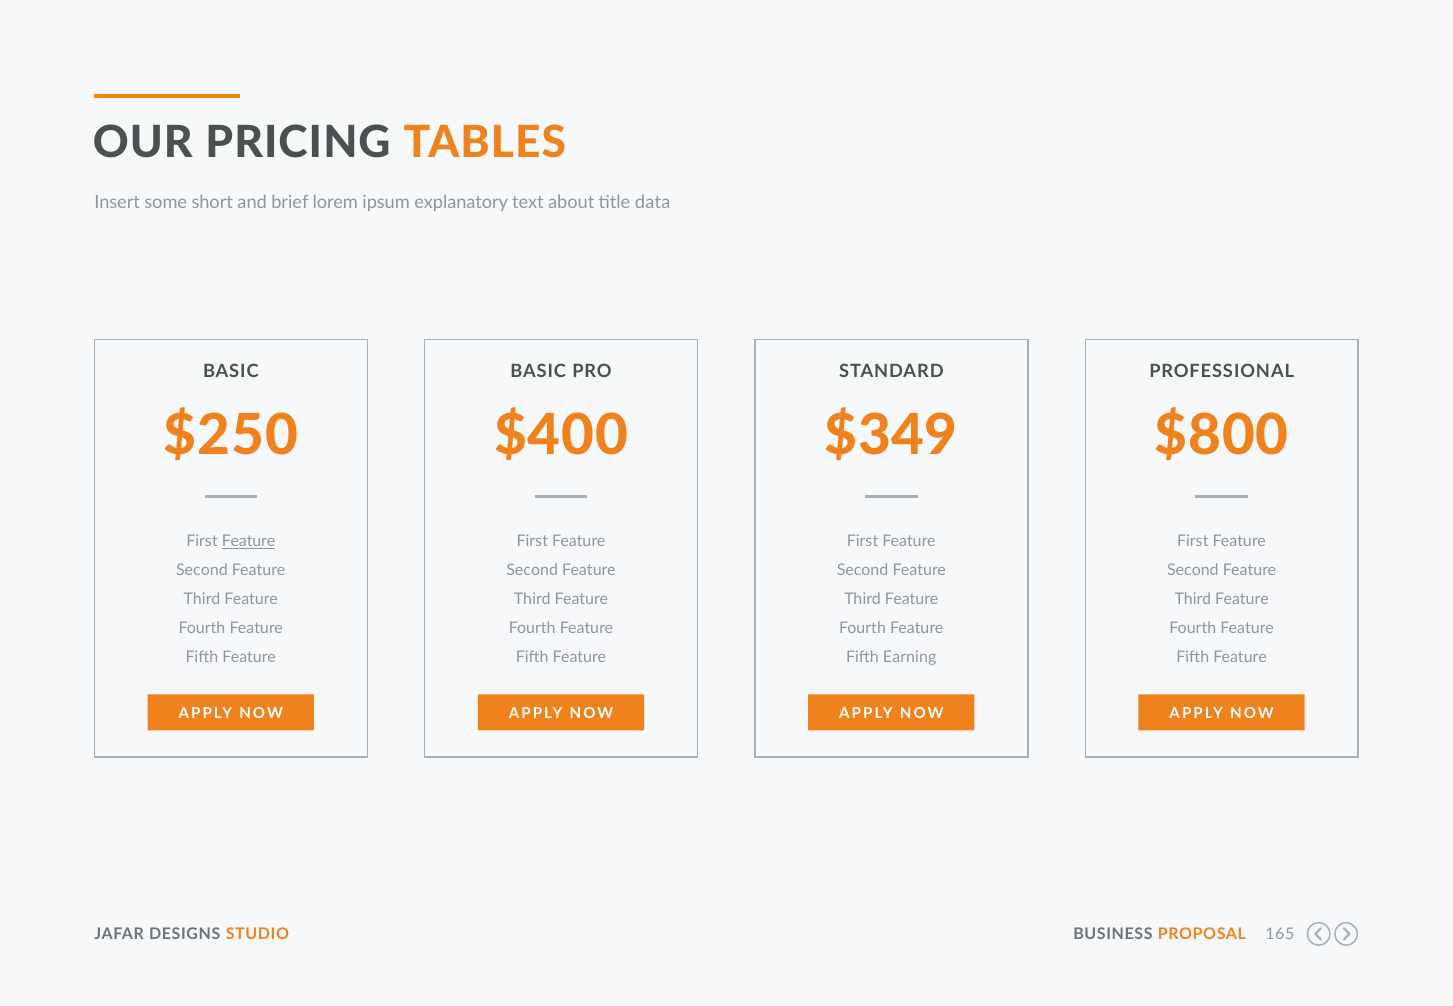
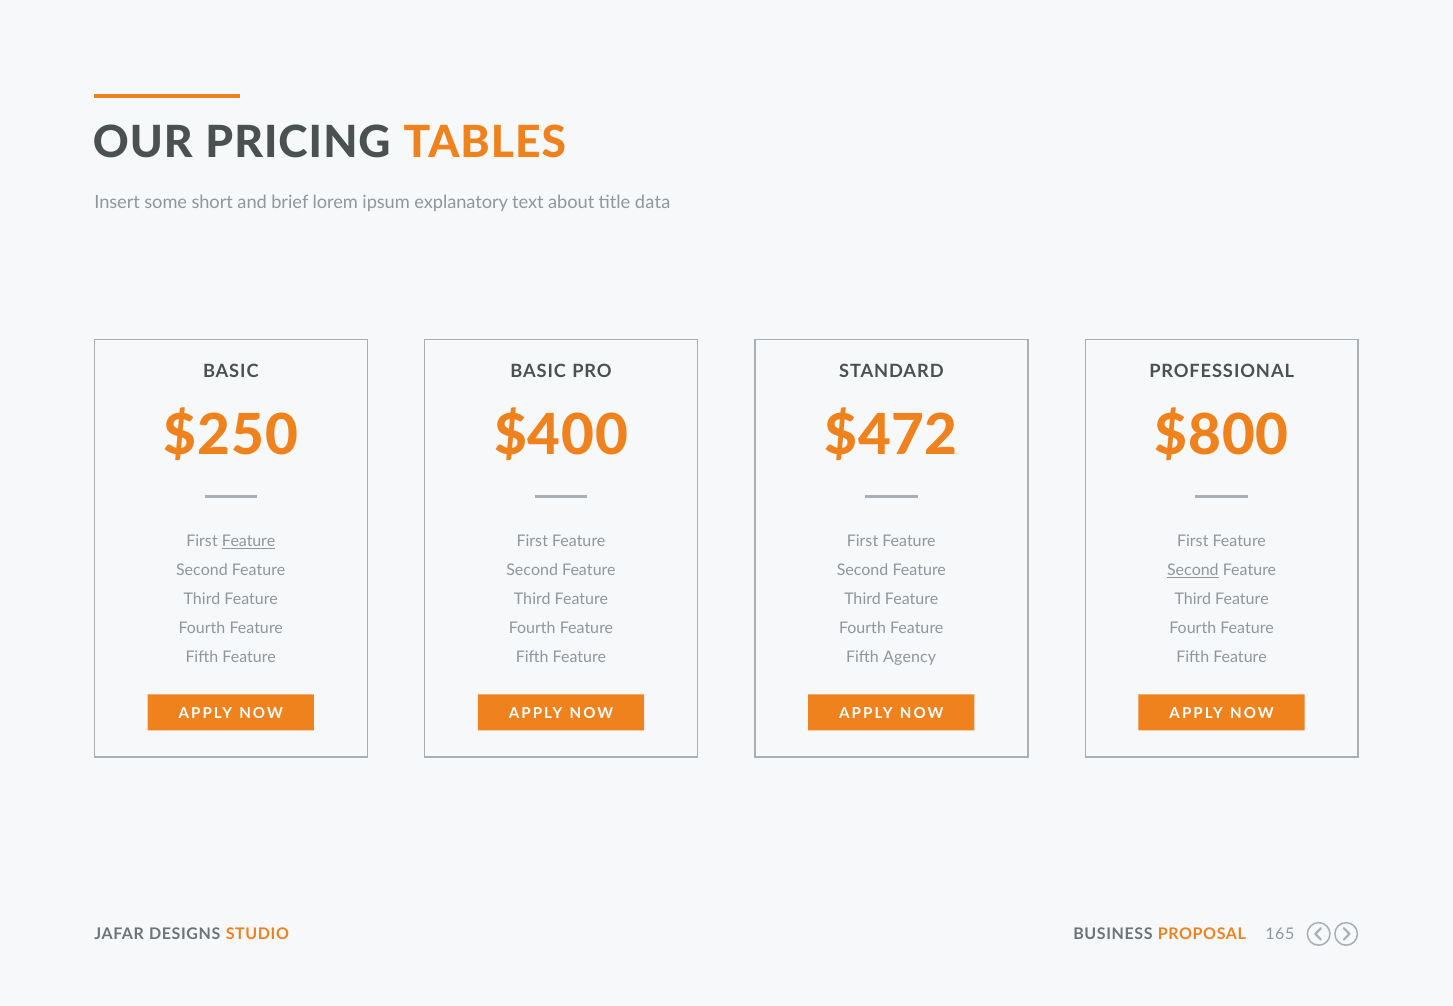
$349: $349 -> $472 (891, 435)
Second underline: none -> present (1193, 571)
Earning: Earning -> Agency (910, 658)
